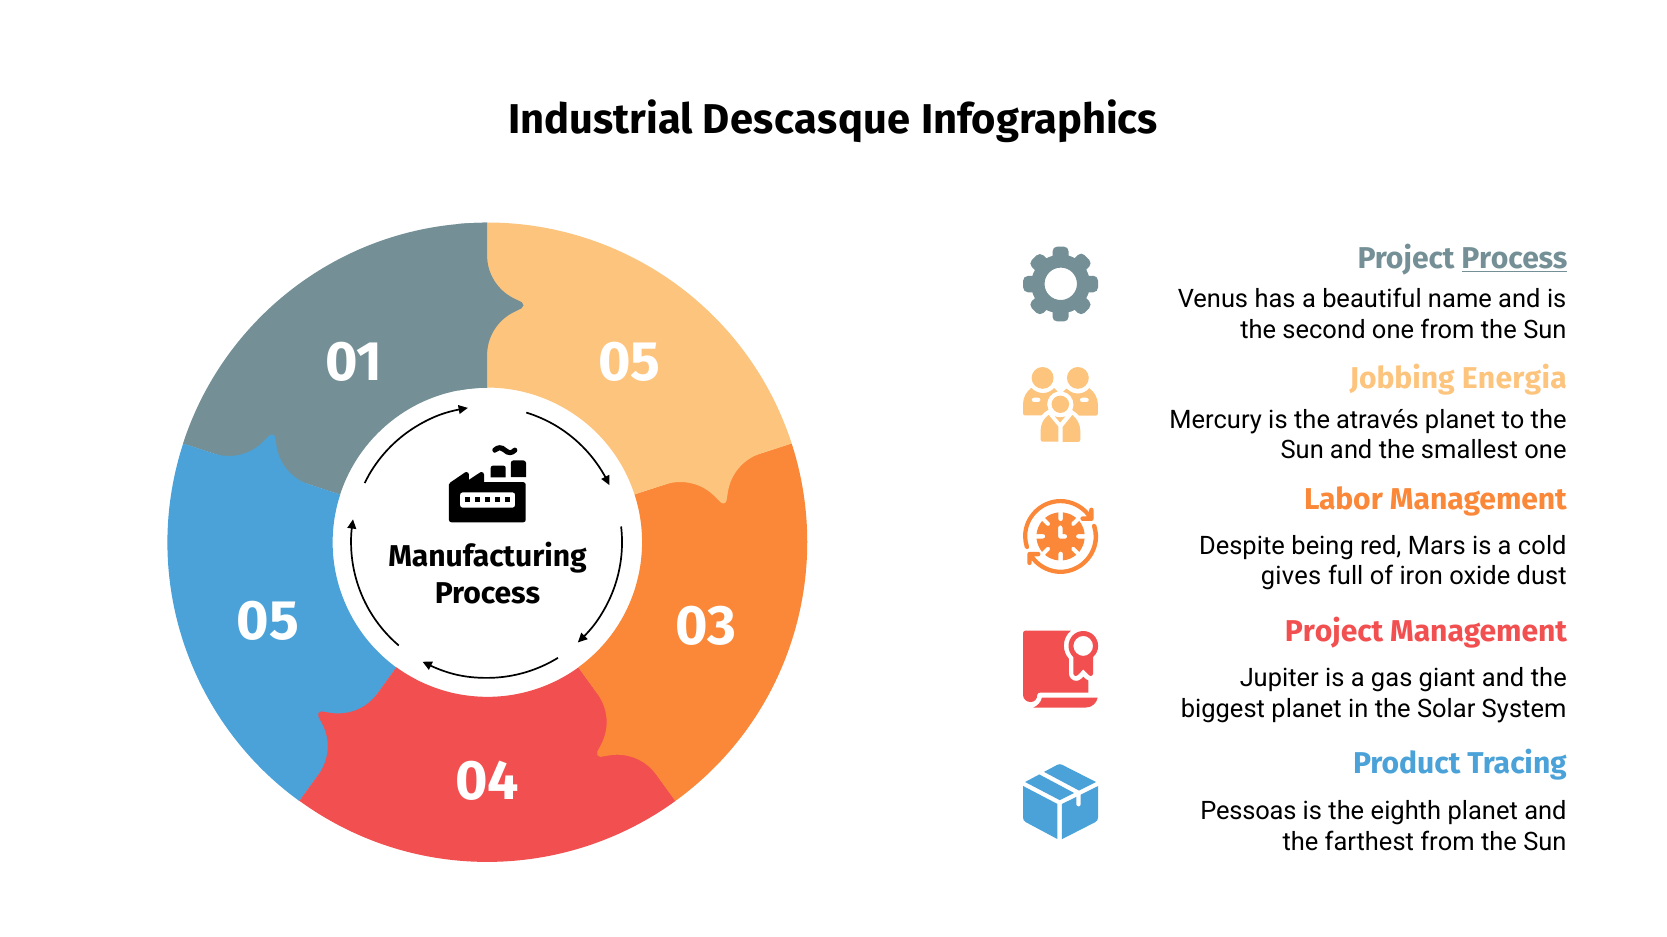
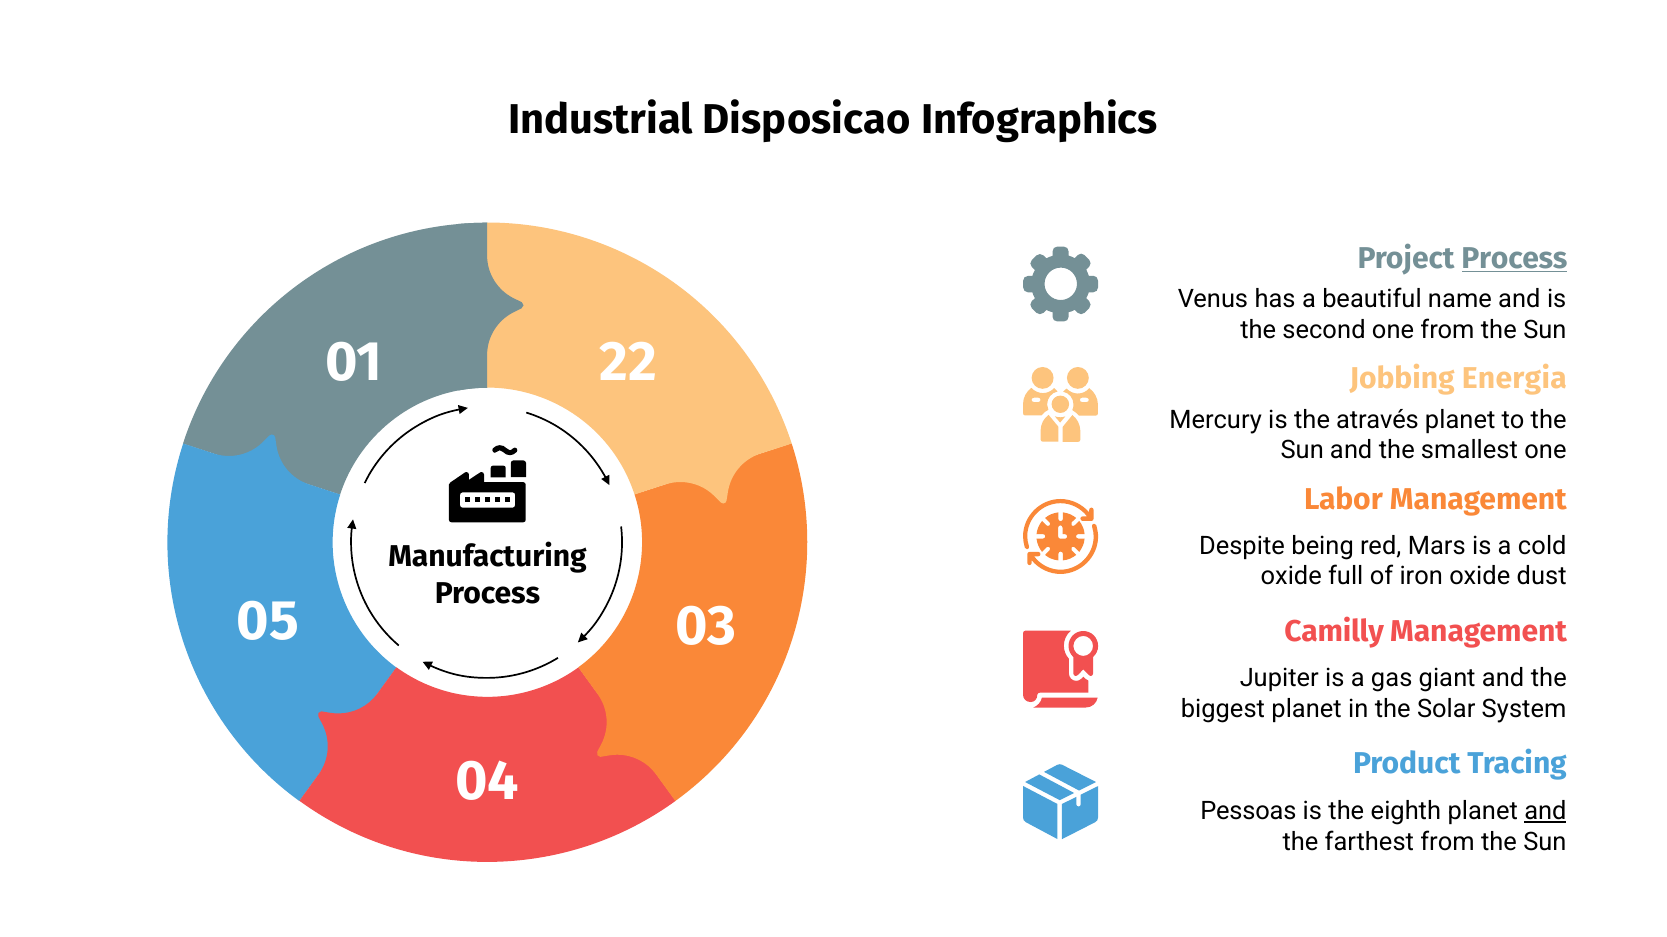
Descasque: Descasque -> Disposicao (807, 120)
01 05: 05 -> 22 (629, 363)
gives: gives -> oxide (1291, 577)
Project: Project -> Camilly (1334, 632)
and underline: none -> present (1545, 812)
